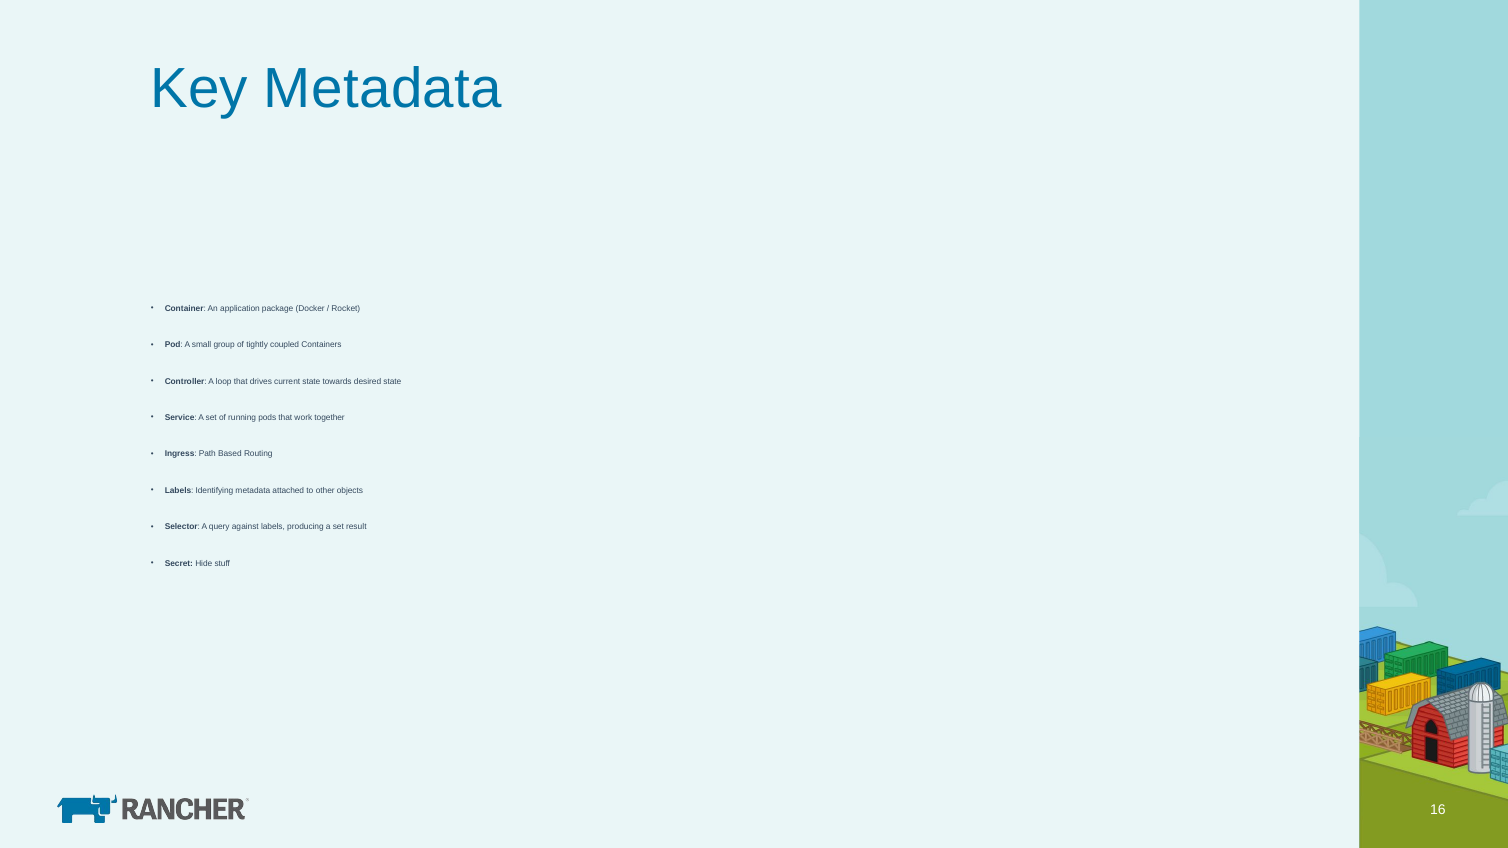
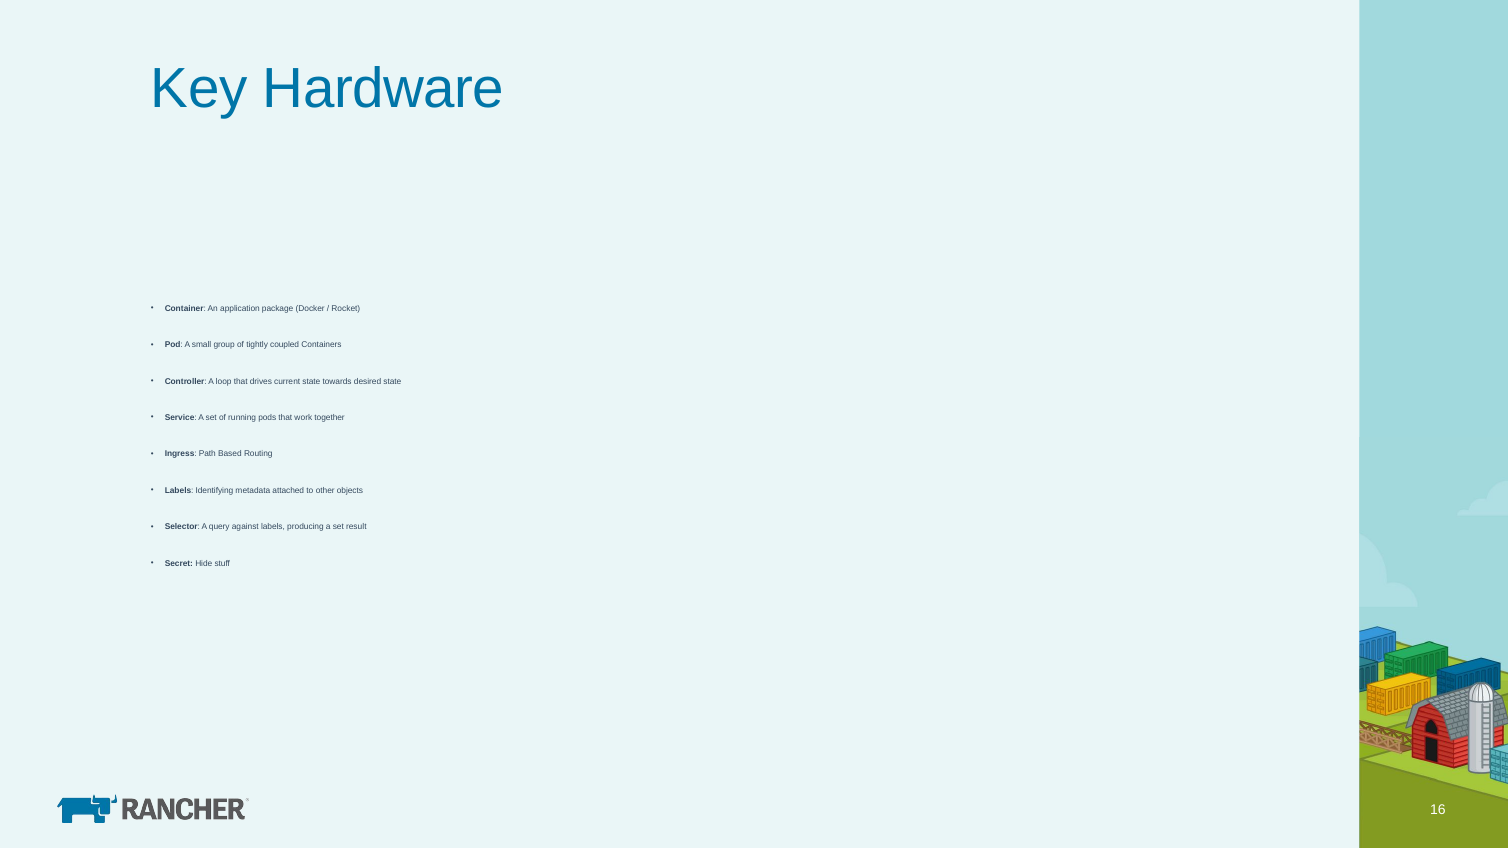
Key Metadata: Metadata -> Hardware (384, 89)
